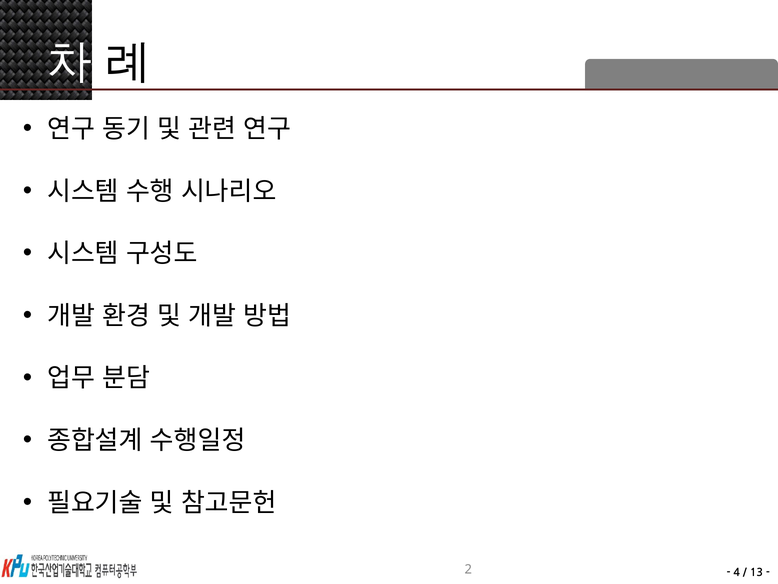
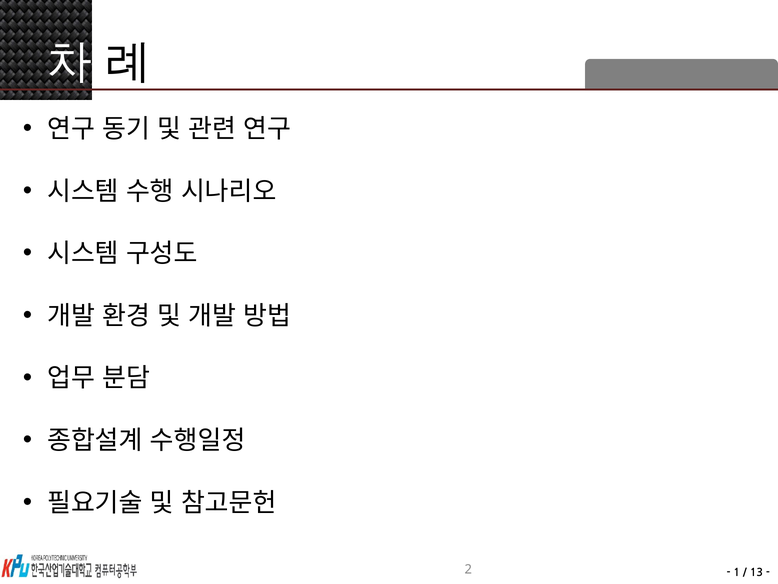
4: 4 -> 1 (737, 572)
